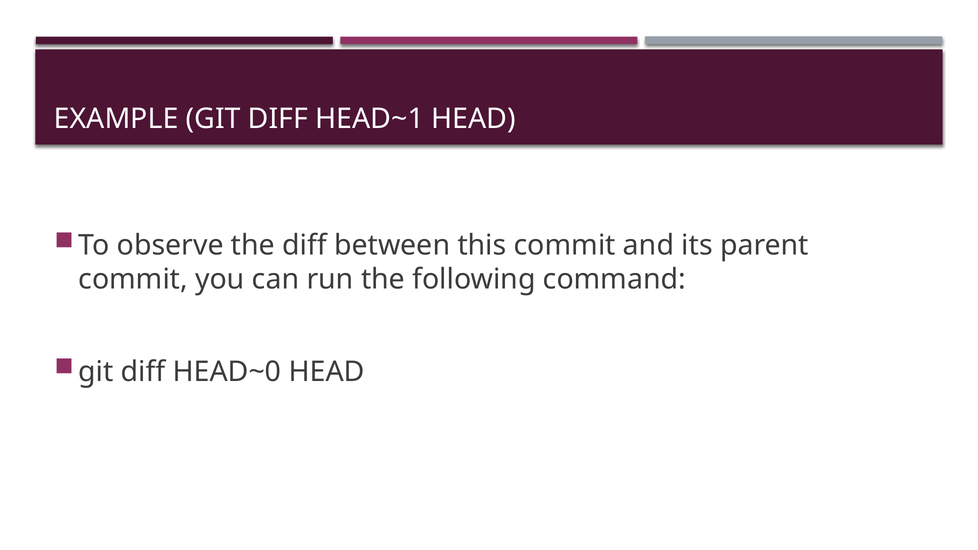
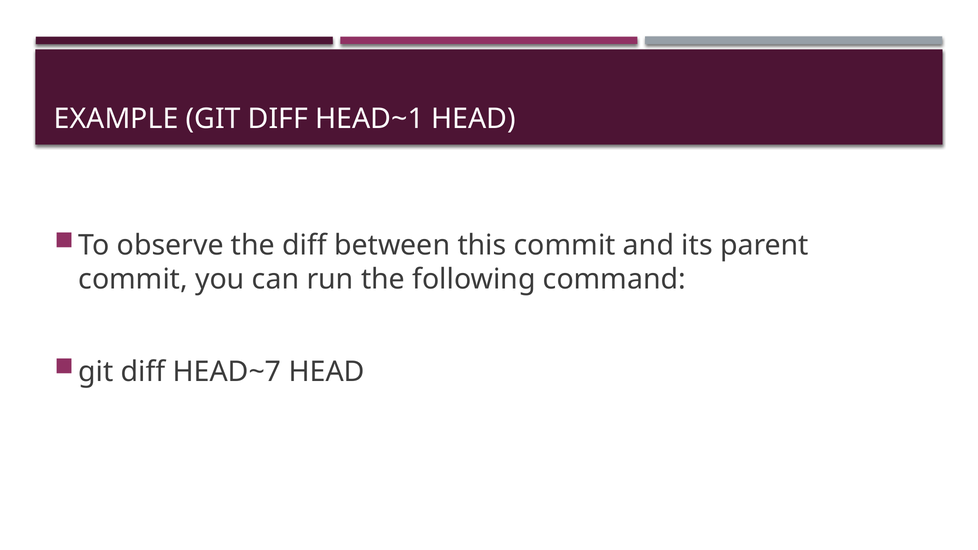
HEAD~0: HEAD~0 -> HEAD~7 (227, 372)
